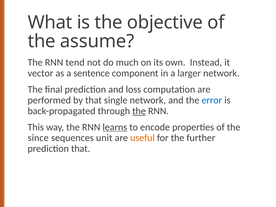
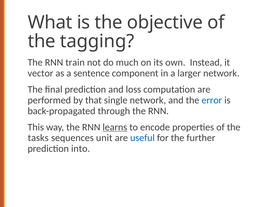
assume: assume -> tagging (97, 41)
tend: tend -> train (75, 62)
the underline: present -> none (139, 111)
since: since -> tasks (38, 138)
useful colour: orange -> blue (142, 138)
prediction that: that -> into (81, 149)
